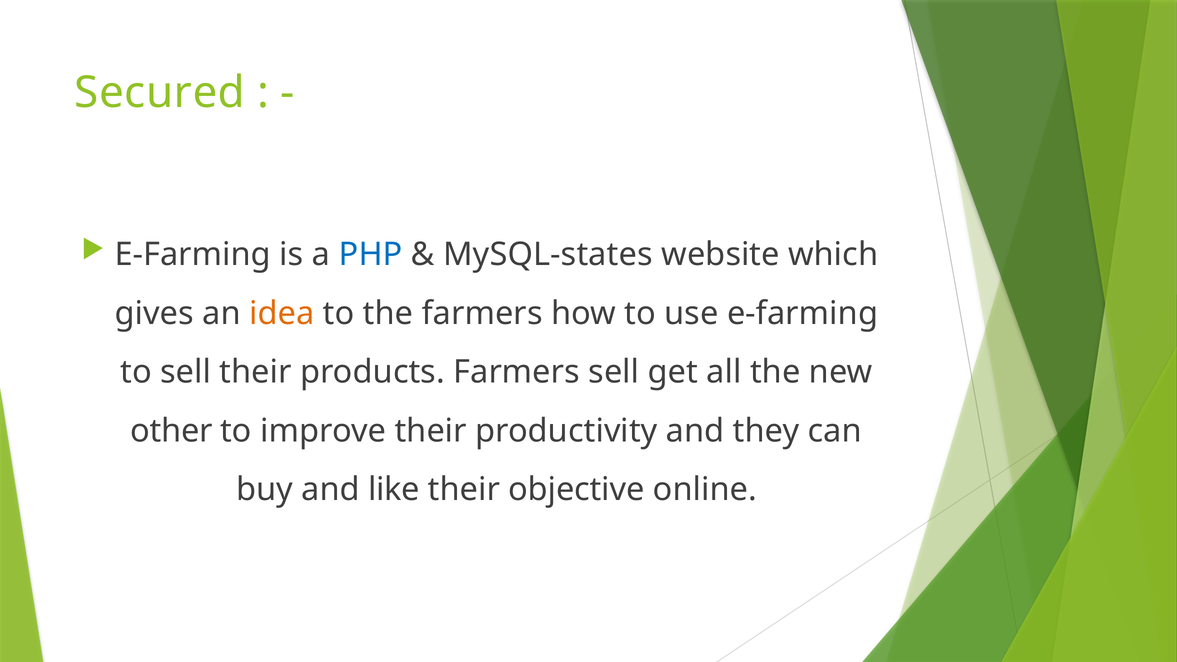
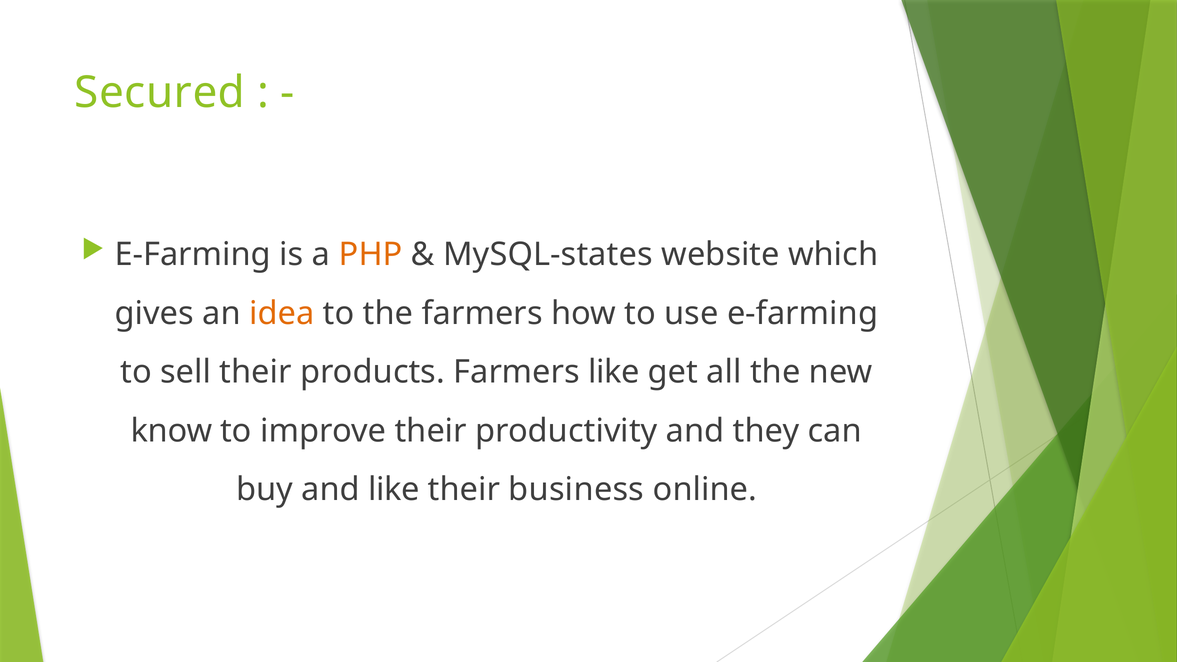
PHP colour: blue -> orange (371, 255)
Farmers sell: sell -> like (614, 372)
other: other -> know (172, 431)
objective: objective -> business (576, 490)
